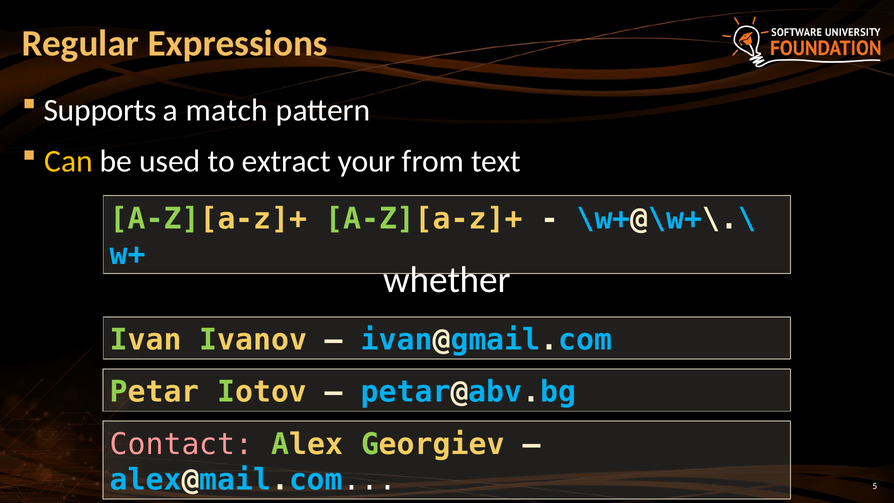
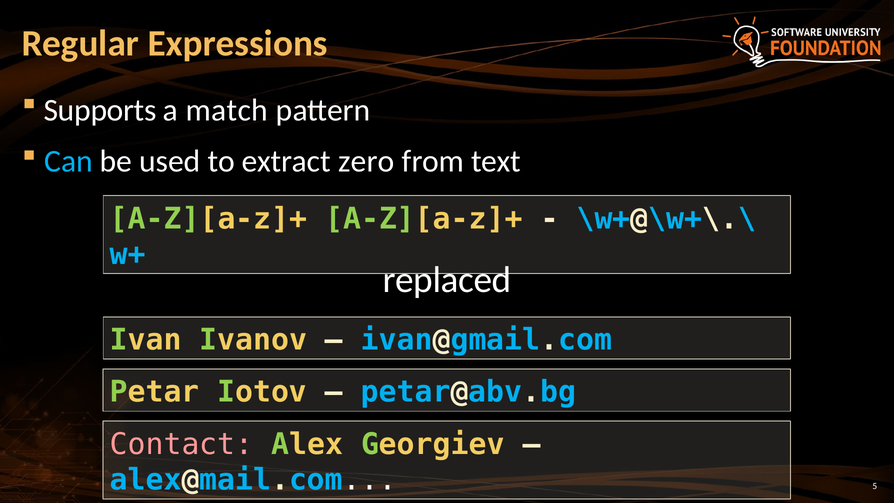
Can colour: yellow -> light blue (69, 161)
your: your -> zero (366, 161)
whether: whether -> replaced (447, 280)
